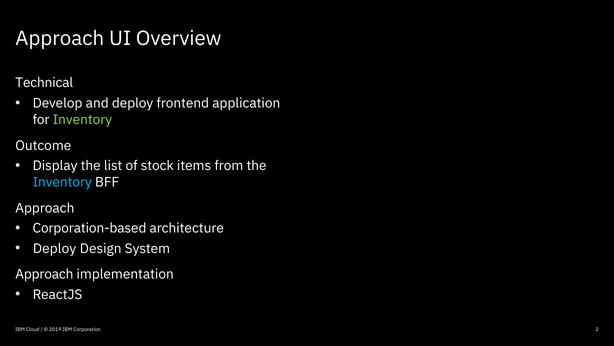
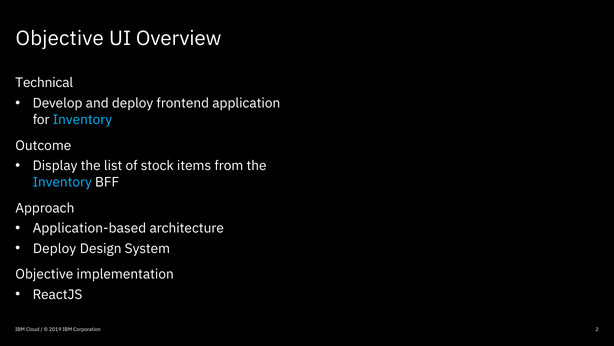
Approach: Approach -> Objective (60, 39)
Inventory colour: light green -> light blue (82, 119)
Corporation-based: Corporation-based -> Application-based (89, 228)
Approach: Approach -> Objective (44, 274)
